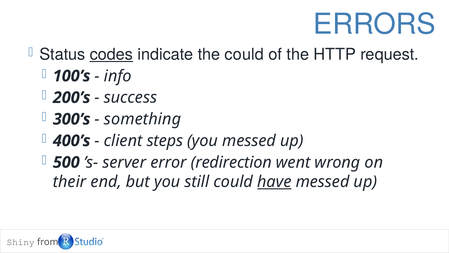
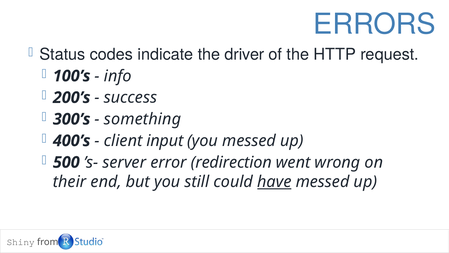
codes underline: present -> none (111, 54)
the could: could -> driver (244, 54)
steps: steps -> input (165, 141)
